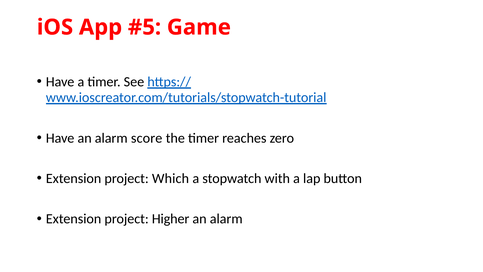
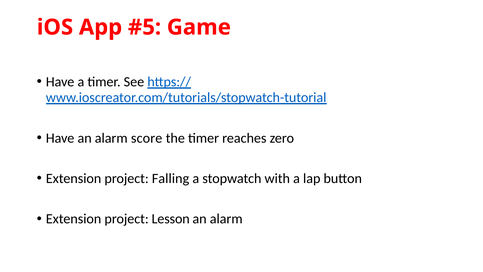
Which: Which -> Falling (171, 178)
Higher: Higher -> Lesson (171, 219)
